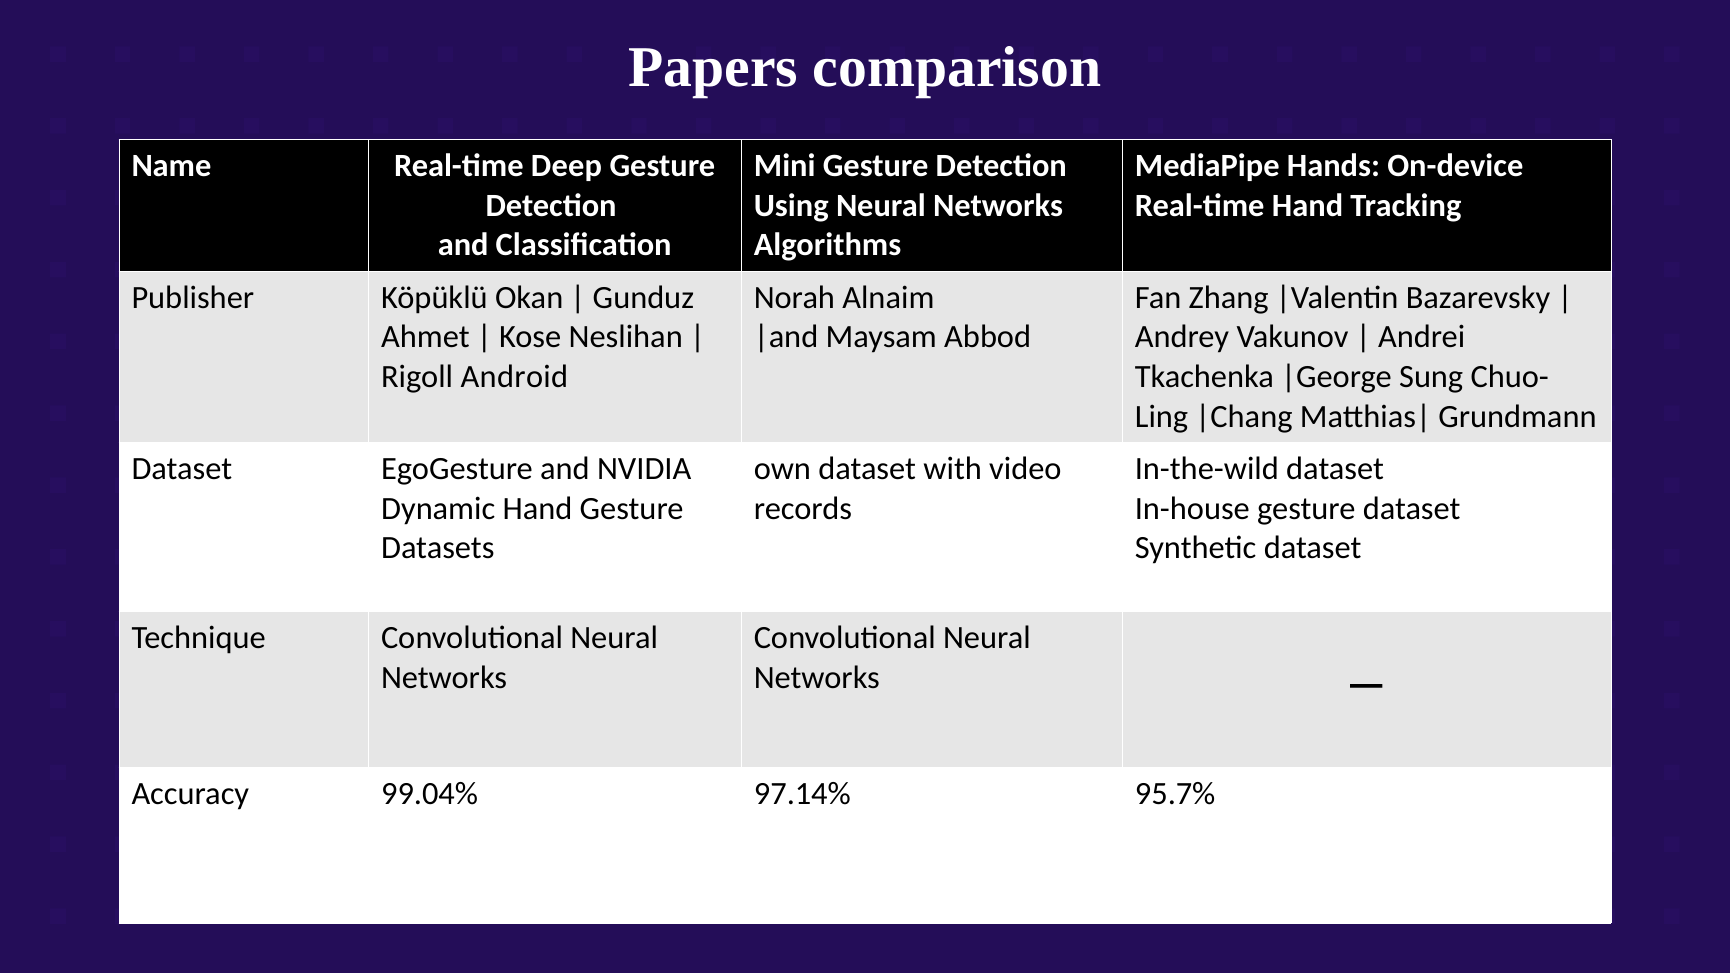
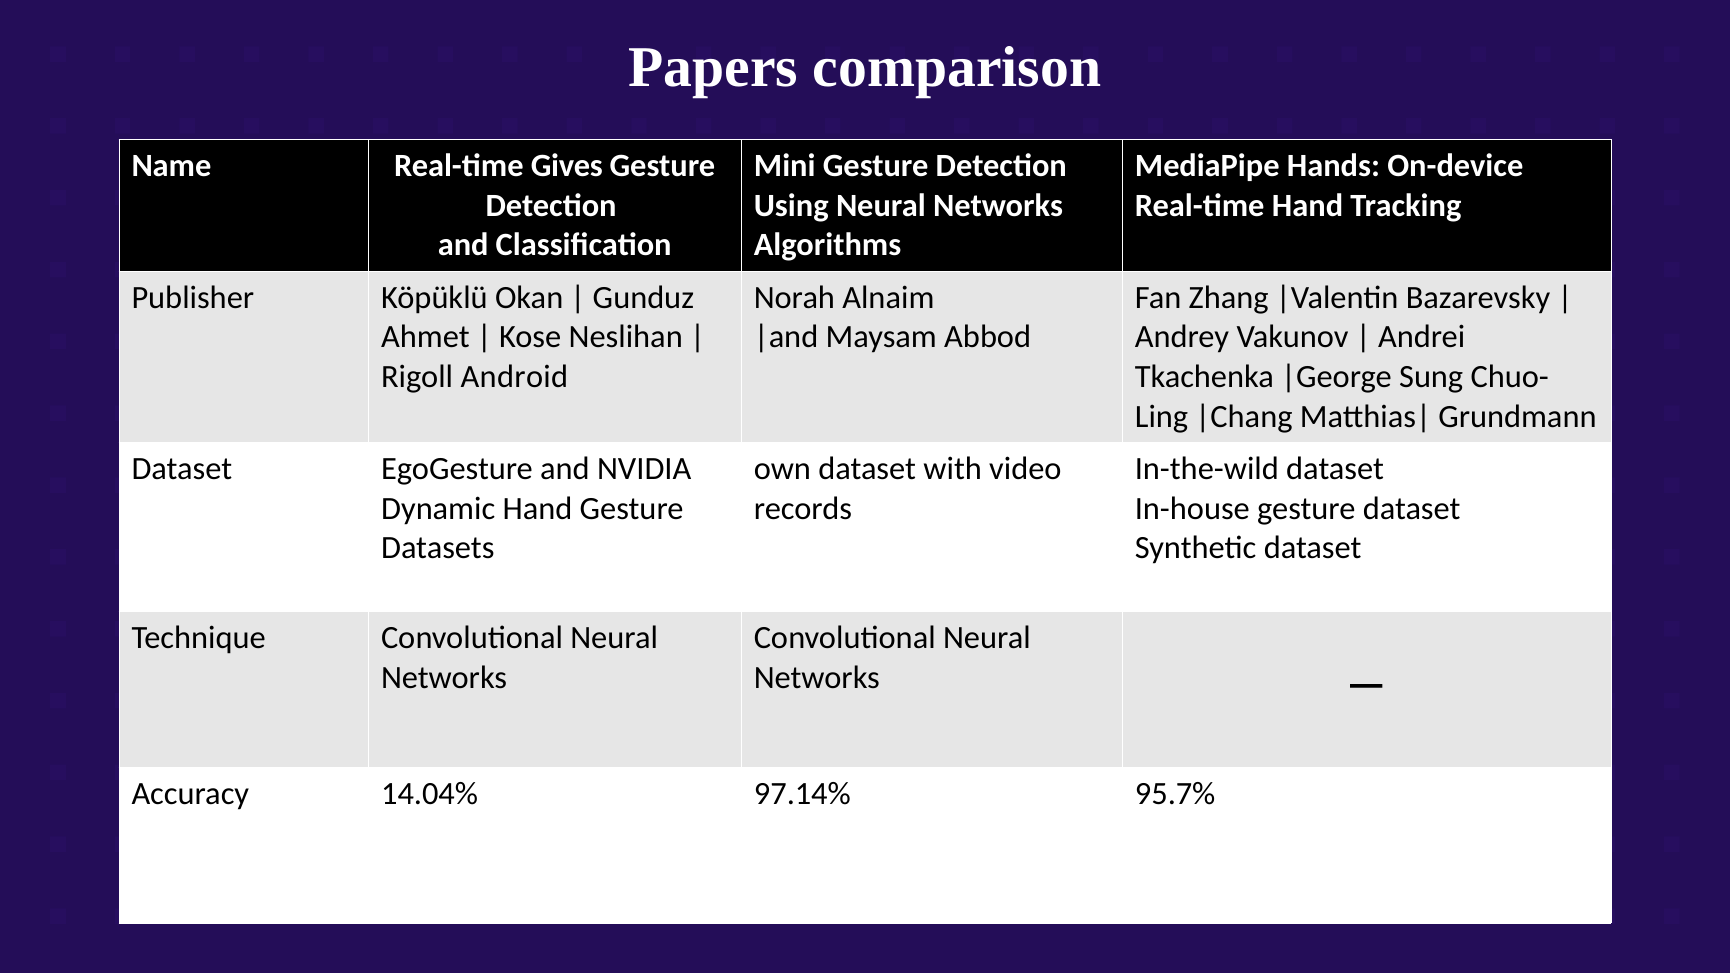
Deep: Deep -> Gives (567, 166)
99.04%: 99.04% -> 14.04% (430, 794)
